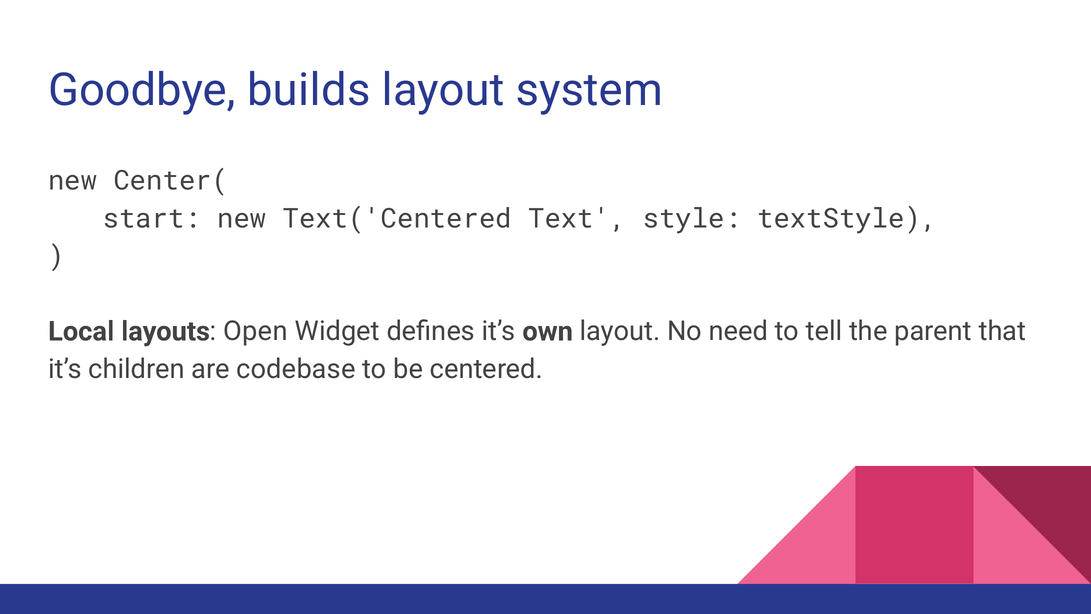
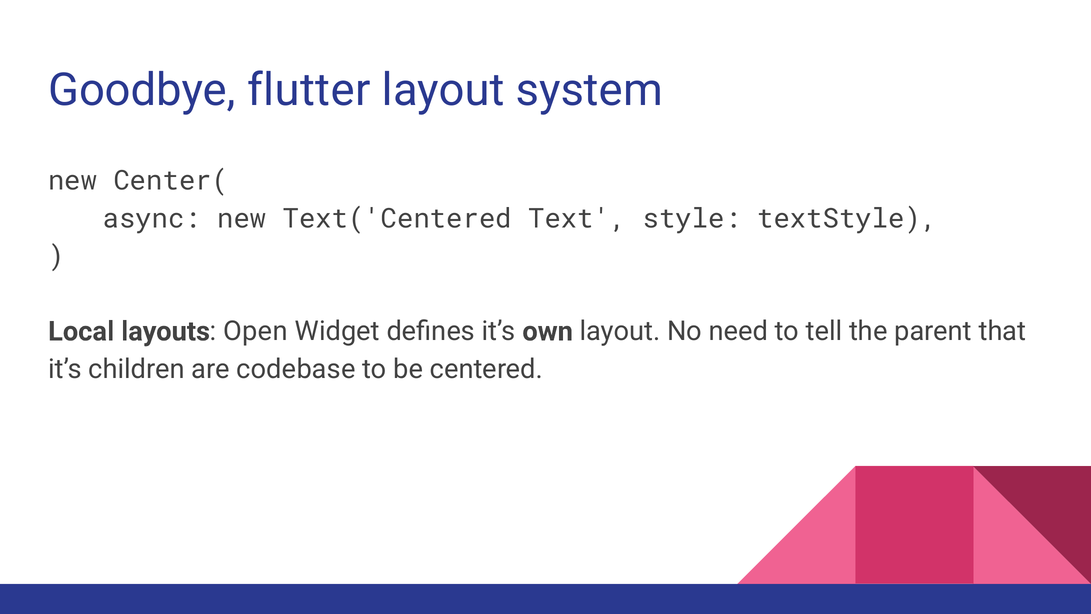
builds: builds -> flutter (309, 90)
start: start -> async (152, 218)
